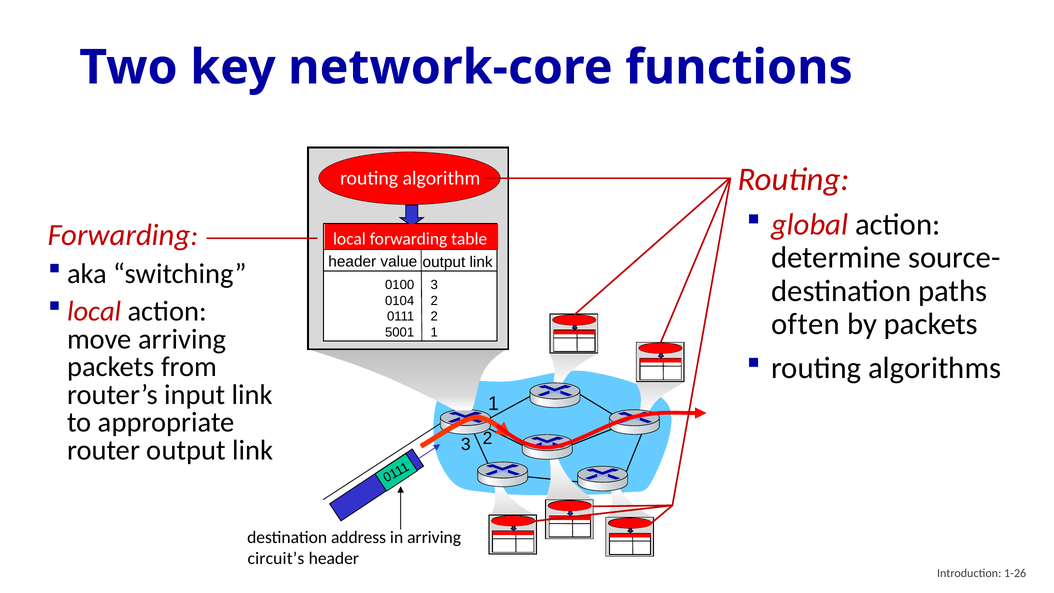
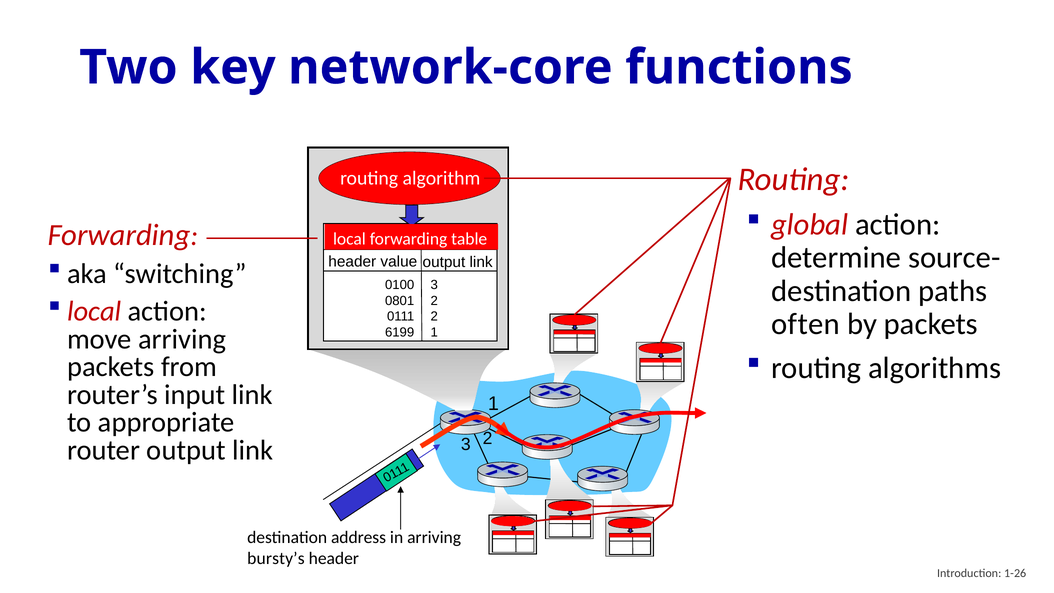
0104: 0104 -> 0801 (400, 301)
5001: 5001 -> 6199 (400, 332)
circuit’s: circuit’s -> bursty’s (276, 559)
